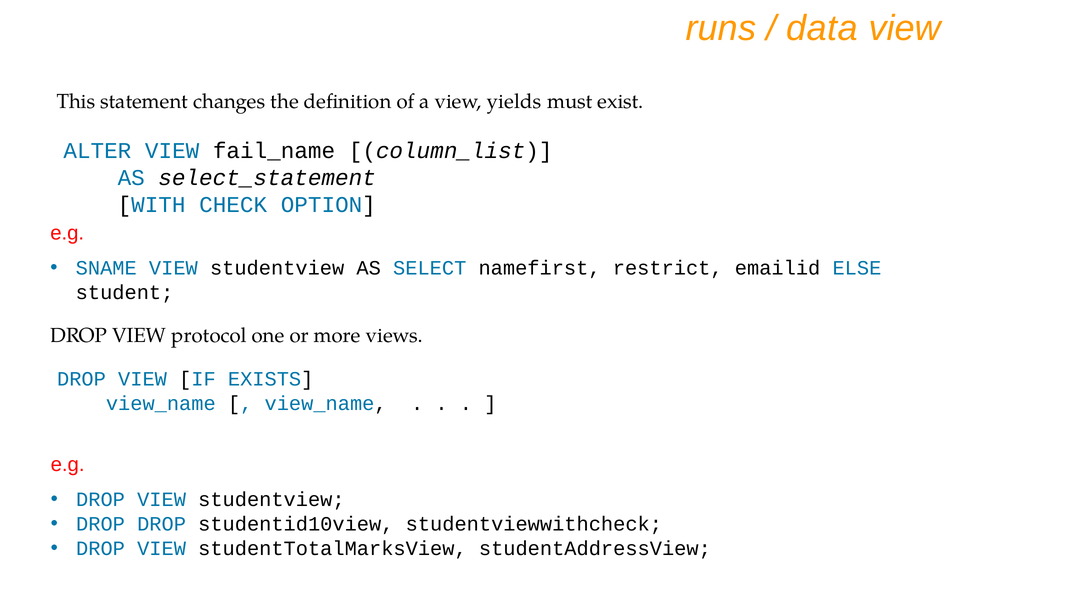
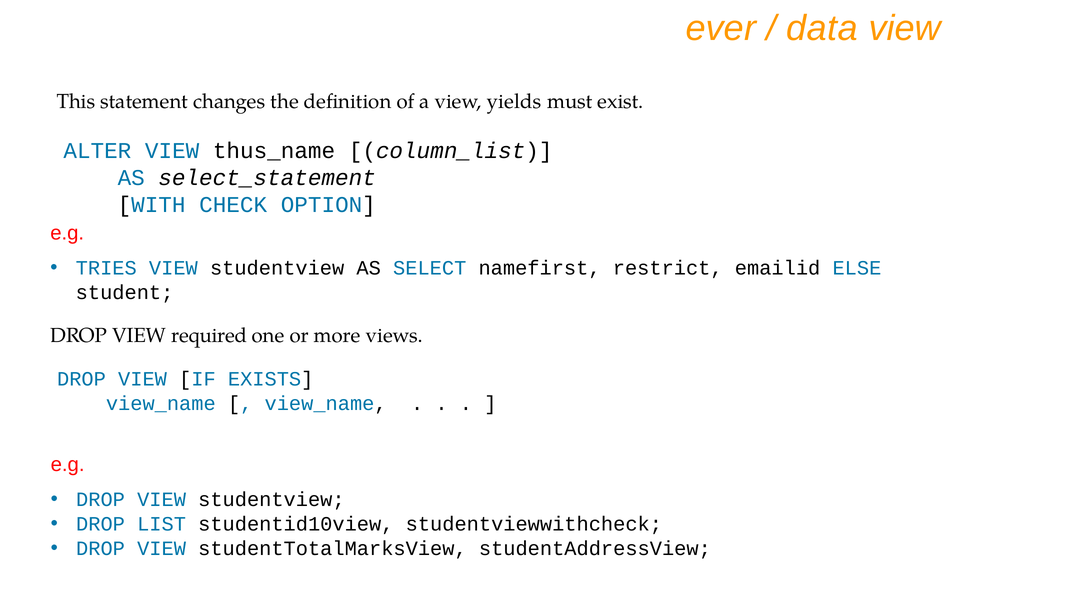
runs: runs -> ever (721, 28)
fail_name: fail_name -> thus_name (274, 151)
SNAME: SNAME -> TRIES (106, 268)
protocol: protocol -> required (209, 336)
DROP DROP: DROP -> LIST (162, 524)
